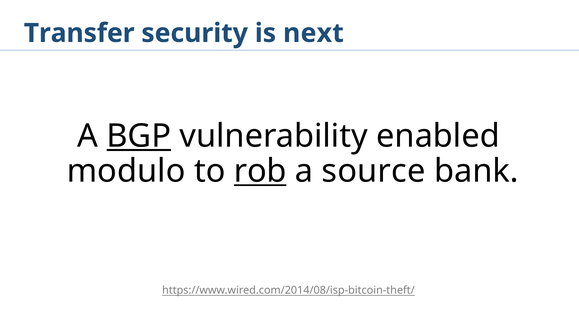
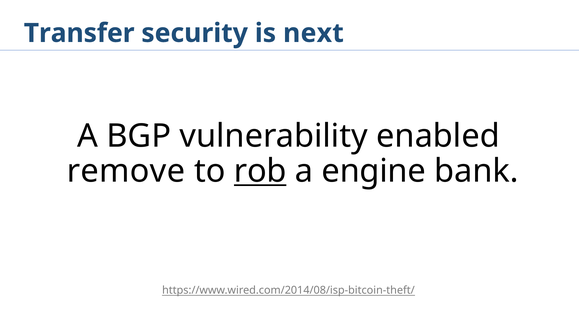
BGP underline: present -> none (139, 136)
modulo: modulo -> remove (126, 171)
source: source -> engine (374, 171)
